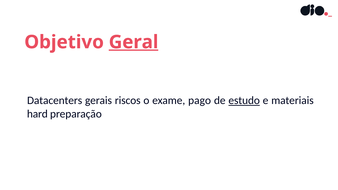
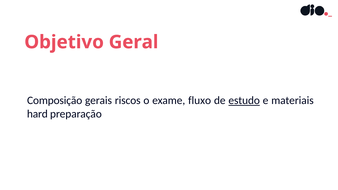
Geral underline: present -> none (134, 42)
Datacenters: Datacenters -> Composição (55, 101)
pago: pago -> fluxo (200, 101)
